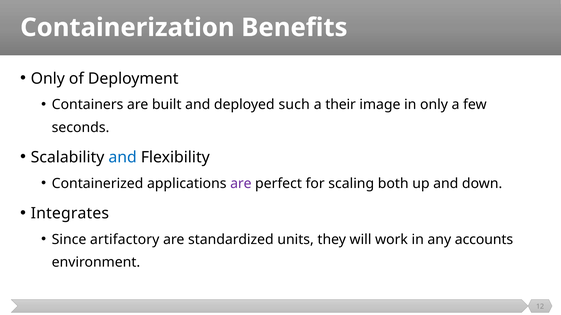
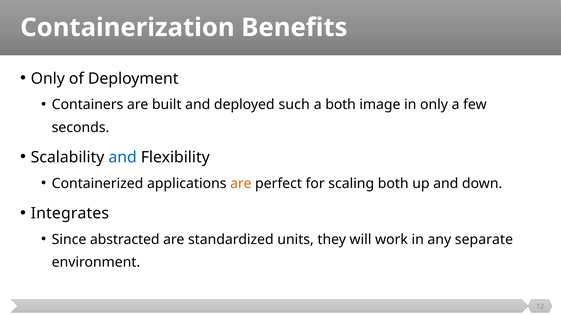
a their: their -> both (341, 105)
are colour: purple -> orange (241, 184)
artifactory: artifactory -> abstracted (125, 240)
accounts: accounts -> separate (484, 240)
